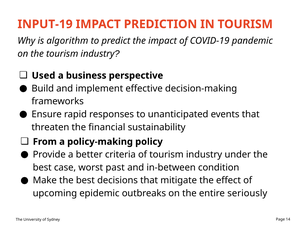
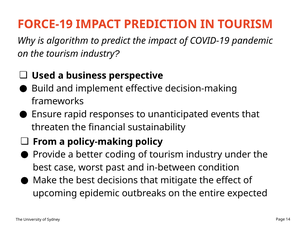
INPUT-19: INPUT-19 -> FORCE-19 (45, 24)
criteria: criteria -> coding (120, 154)
seriously: seriously -> expected (247, 193)
